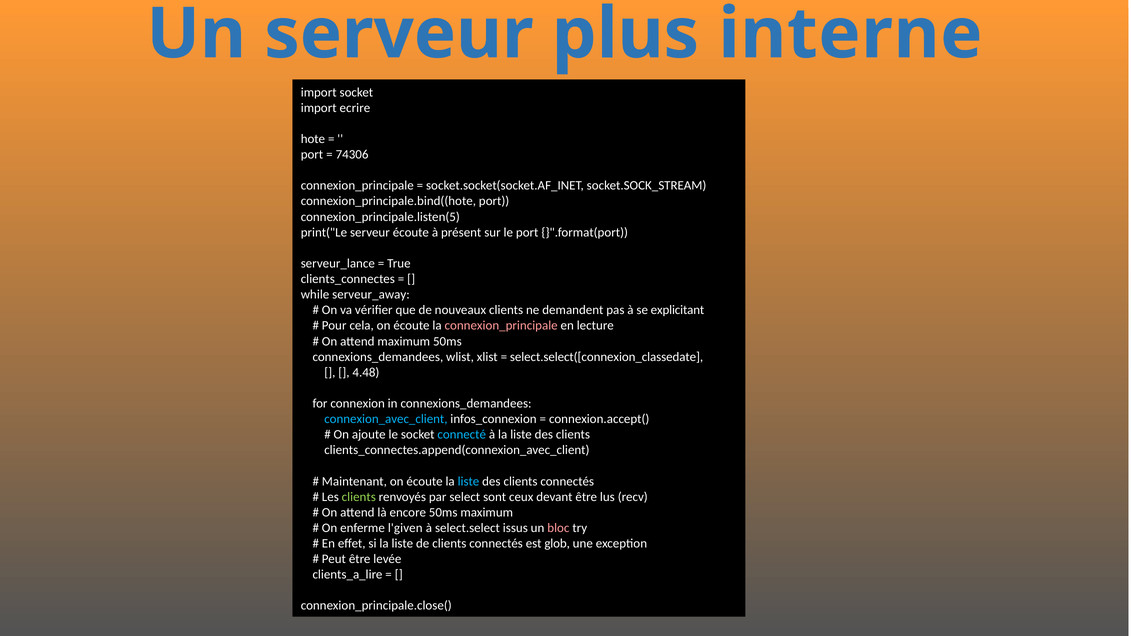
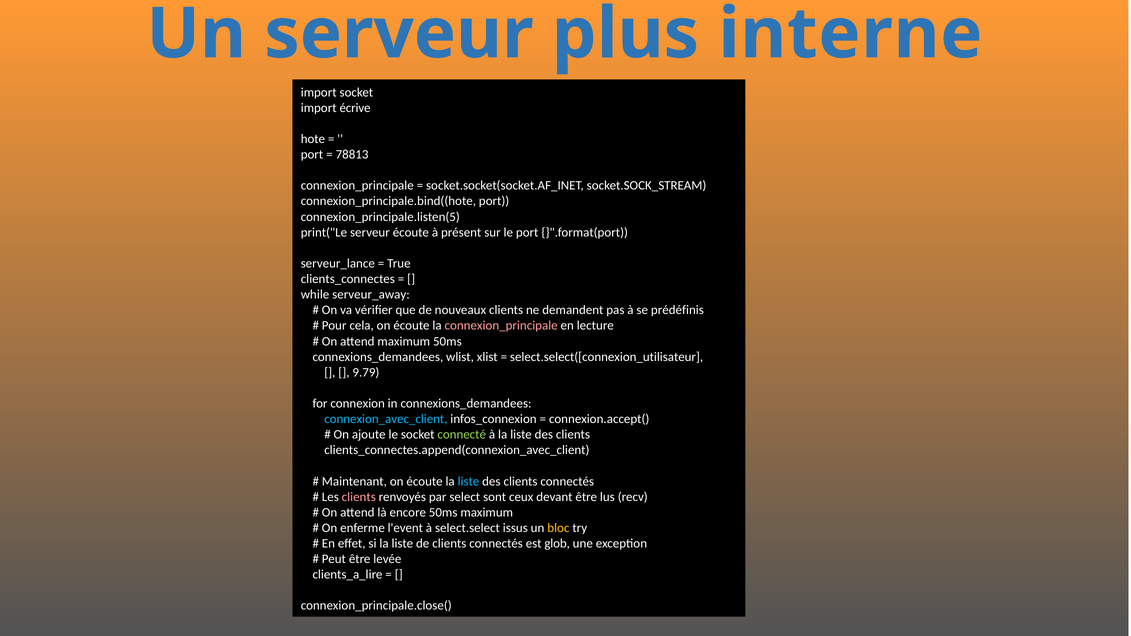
ecrire: ecrire -> écrive (355, 108)
74306: 74306 -> 78813 (352, 155)
explicitant: explicitant -> prédéfinis (677, 310)
select.select([connexion_classedate: select.select([connexion_classedate -> select.select([connexion_utilisateur (607, 357)
4.48: 4.48 -> 9.79 (366, 372)
connecté colour: light blue -> light green (462, 435)
clients colour: light green -> pink (359, 497)
l'given: l'given -> l'event (405, 528)
bloc colour: pink -> yellow (558, 528)
